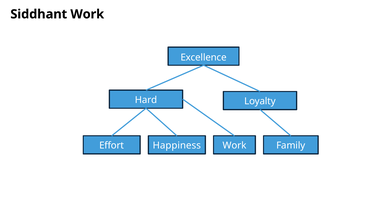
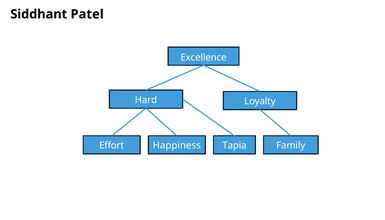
Siddhant Work: Work -> Patel (87, 14)
Effort Work: Work -> Tapia (235, 146)
